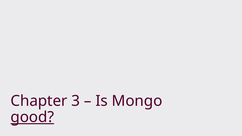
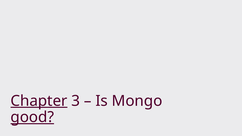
Chapter underline: none -> present (39, 101)
